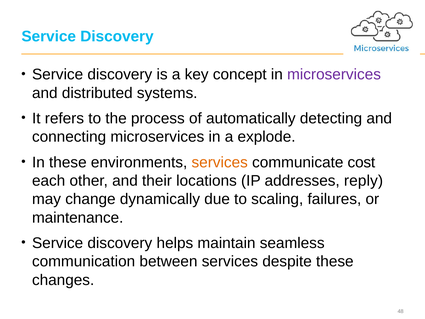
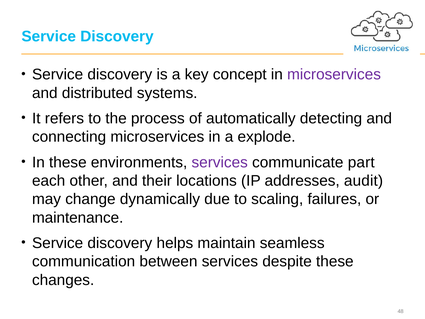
services colour: orange -> purple (220, 162)
cost: cost -> part (361, 162)
reply: reply -> audit (364, 181)
